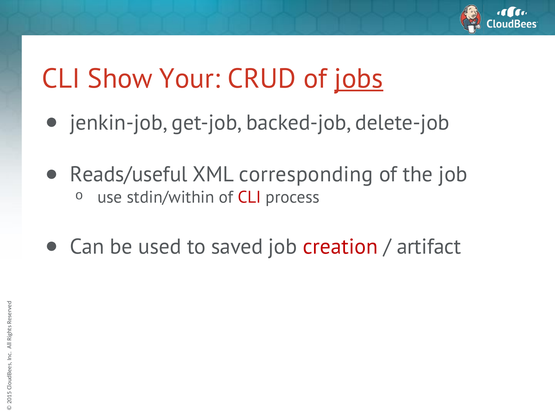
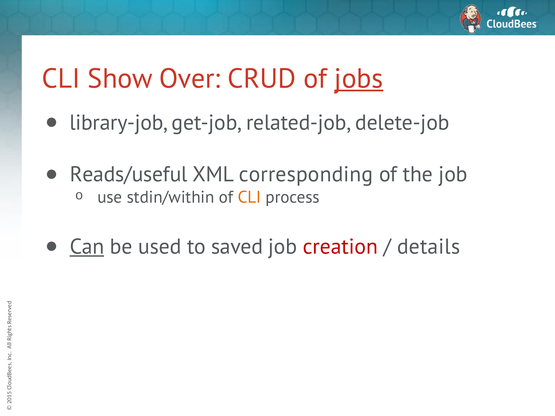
Your: Your -> Over (190, 79)
jenkin-job: jenkin-job -> library-job (119, 123)
backed-job: backed-job -> related-job (299, 123)
CLI colour: red -> orange (249, 197)
Can underline: none -> present (87, 247)
artifact: artifact -> details (429, 247)
